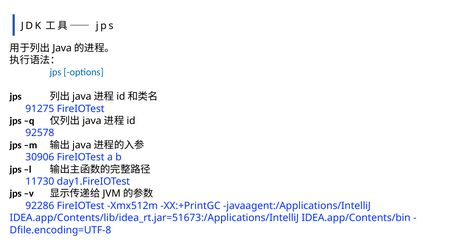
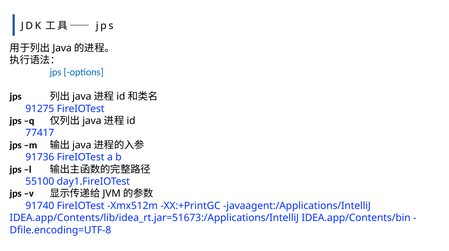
92578: 92578 -> 77417 (40, 133)
30906: 30906 -> 91736 (40, 158)
11730: 11730 -> 55100 (40, 182)
92286: 92286 -> 91740 (40, 206)
